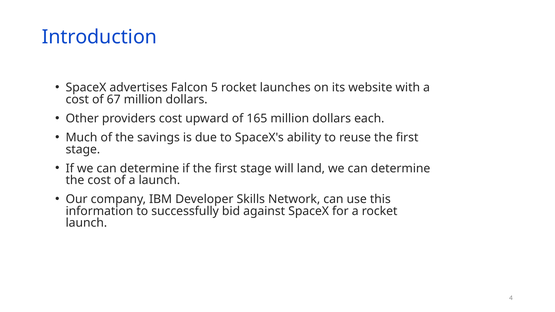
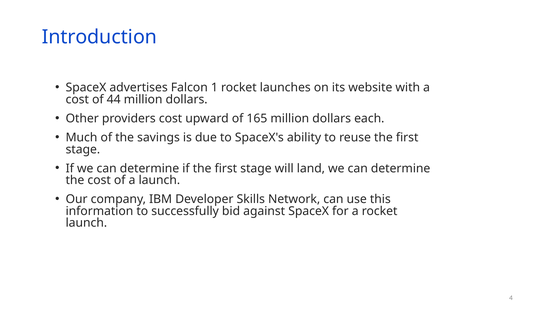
5: 5 -> 1 (214, 88)
67: 67 -> 44 (114, 99)
